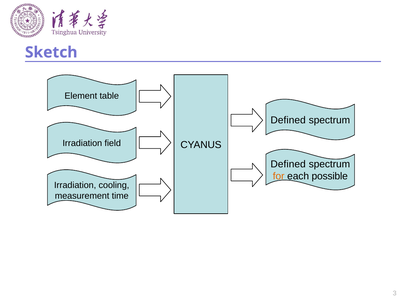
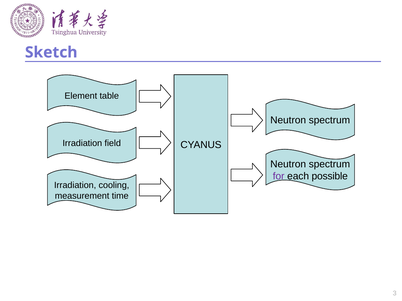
Defined: Defined -> Neutron (288, 120)
Defined: Defined -> Neutron (288, 165)
for colour: orange -> purple (279, 177)
